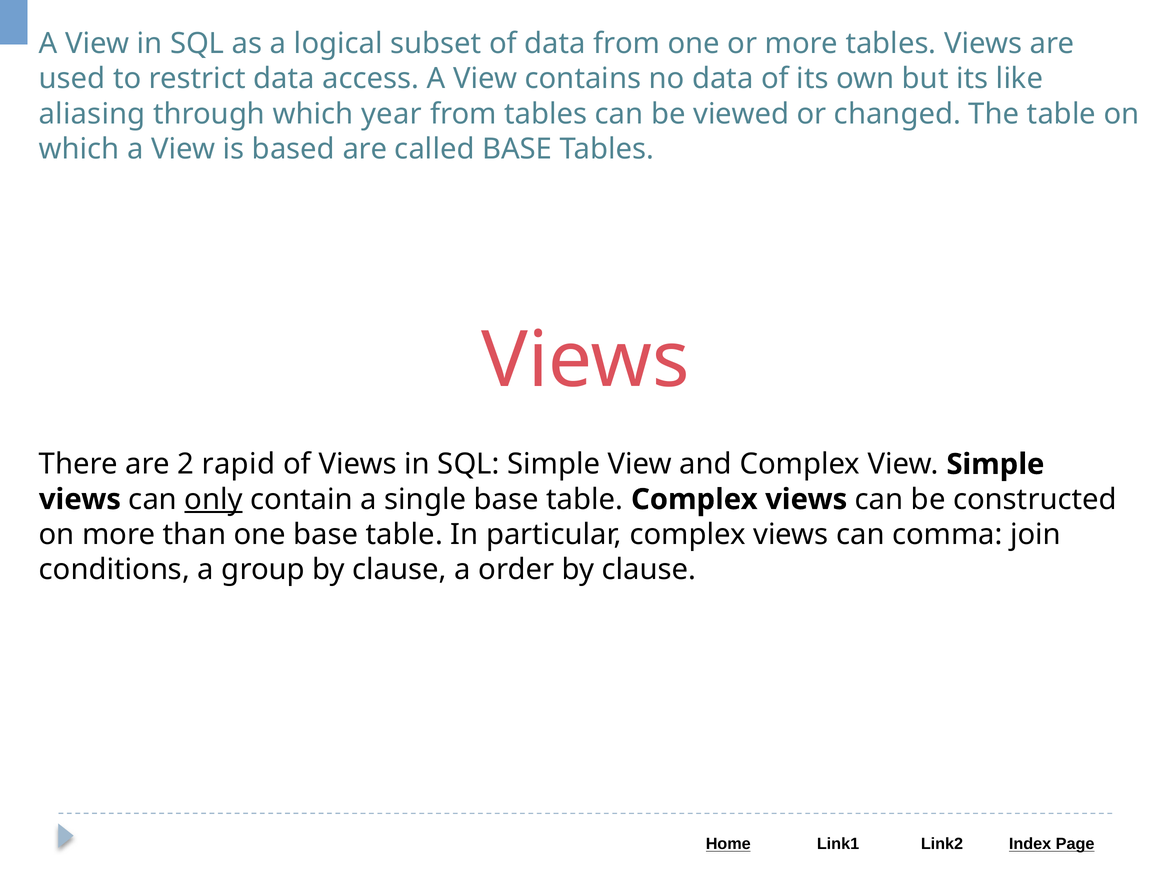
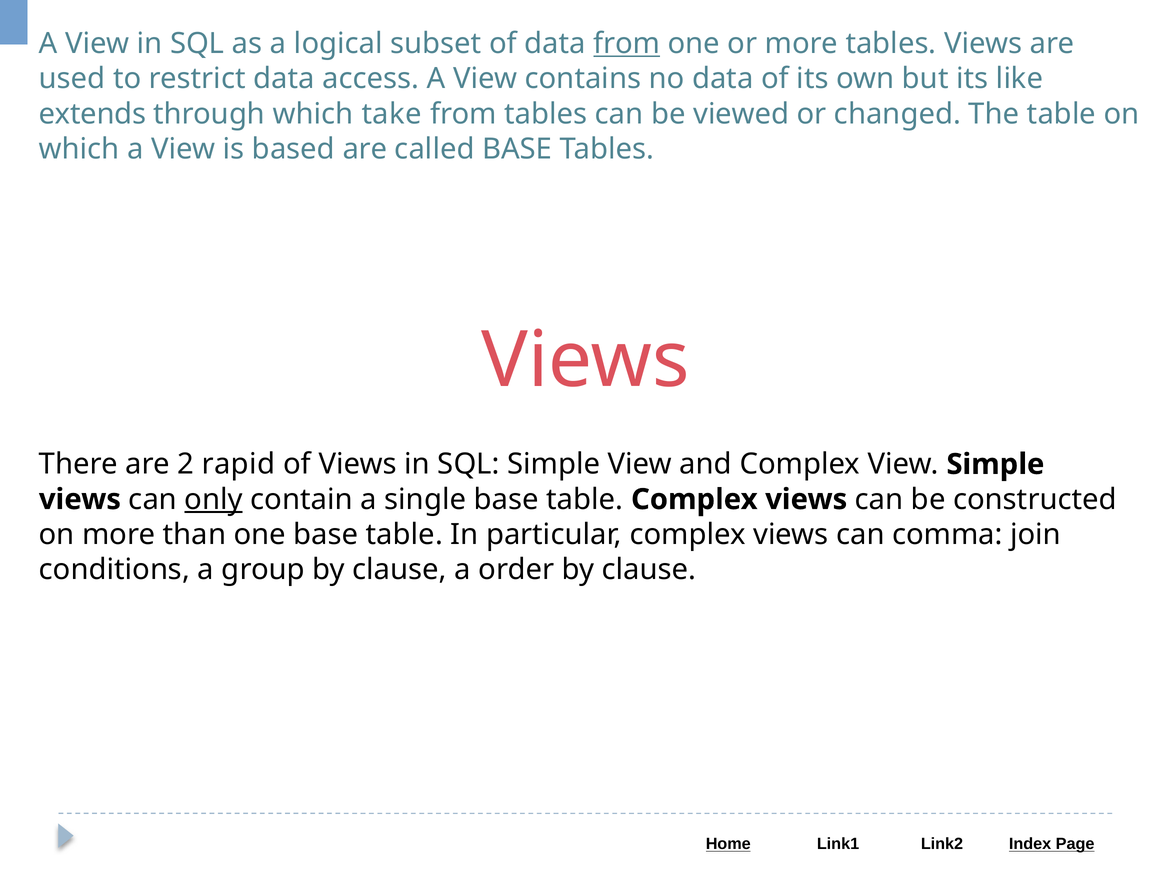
from underline: none -> present (627, 44)
aliasing: aliasing -> extends (92, 114)
year: year -> take (392, 114)
